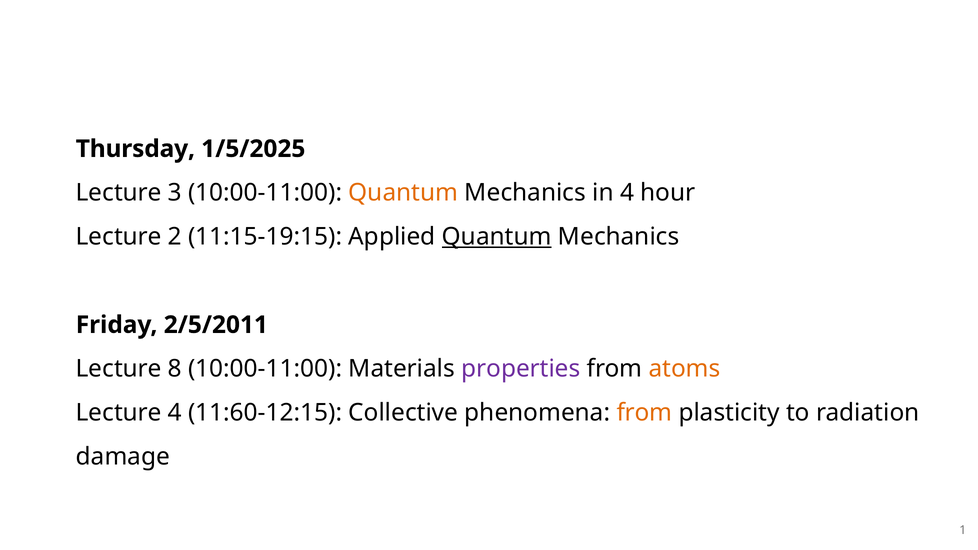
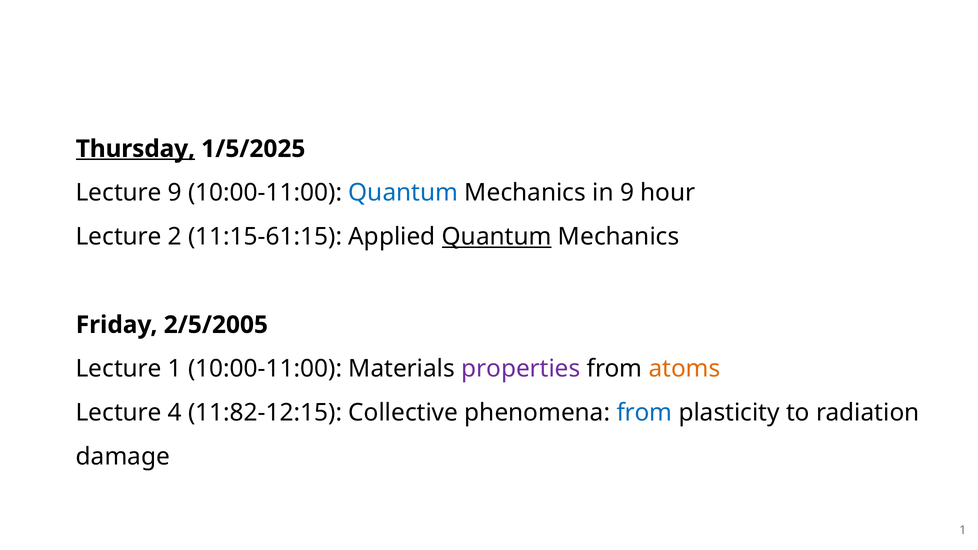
Thursday underline: none -> present (135, 149)
Lecture 3: 3 -> 9 (175, 193)
Quantum colour: orange -> blue (403, 193)
in 4: 4 -> 9 (627, 193)
11:15-19:15: 11:15-19:15 -> 11:15-61:15 (265, 237)
2/5/2011: 2/5/2011 -> 2/5/2005 (216, 325)
Lecture 8: 8 -> 1 (175, 369)
11:60-12:15: 11:60-12:15 -> 11:82-12:15 (265, 413)
from colour: orange -> blue (644, 413)
